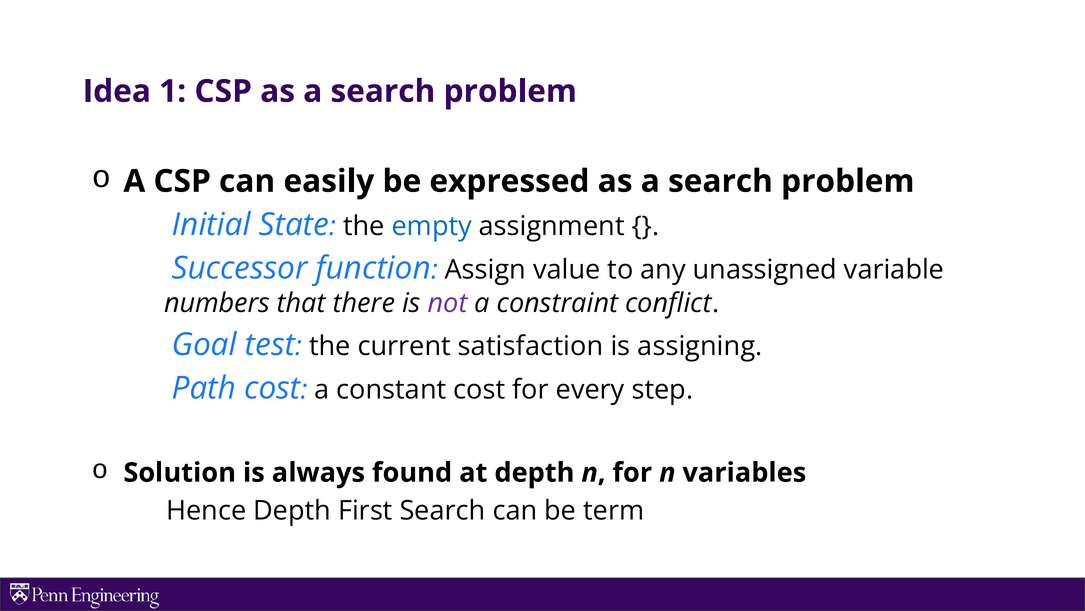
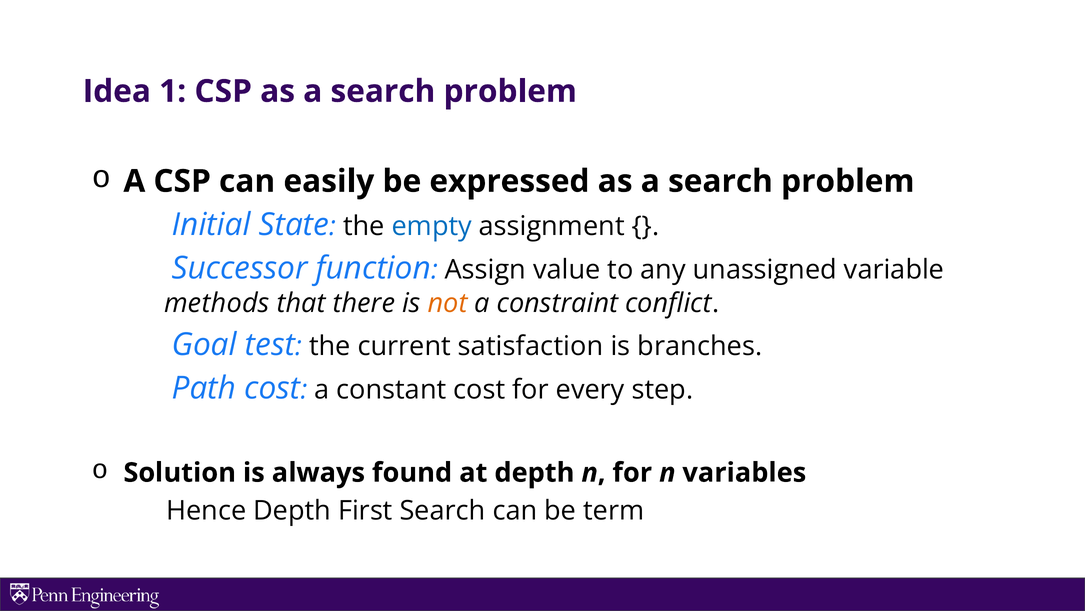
numbers: numbers -> methods (217, 303)
not colour: purple -> orange (448, 303)
assigning: assigning -> branches (700, 346)
